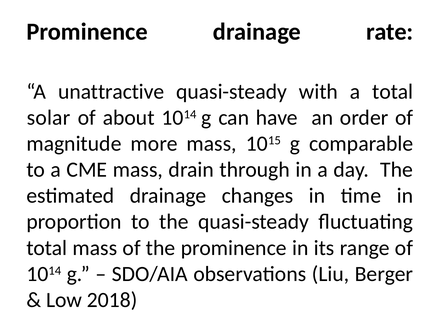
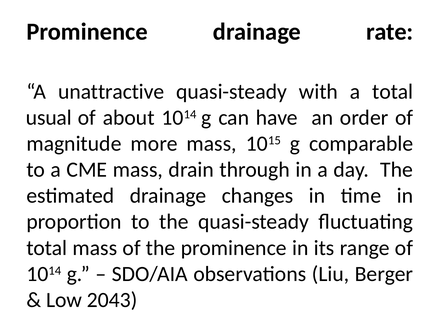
solar: solar -> usual (49, 118)
2018: 2018 -> 2043 (112, 300)
